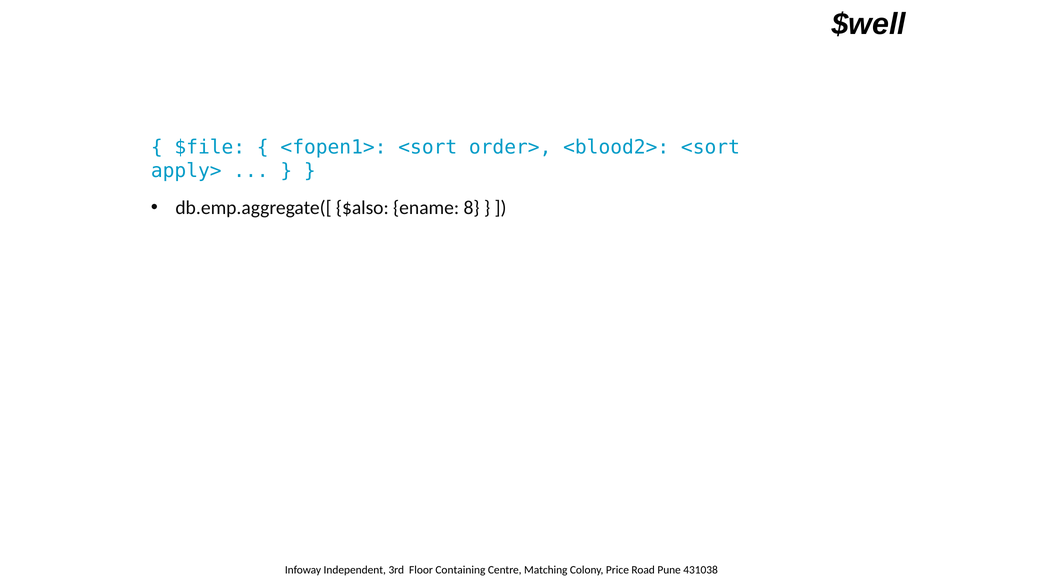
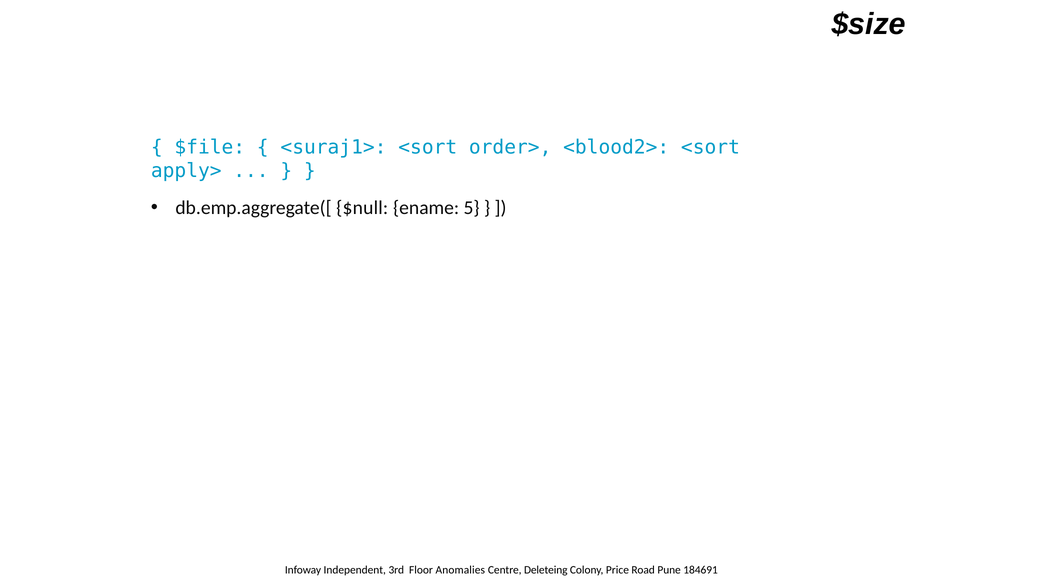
$well: $well -> $size (869, 24)
<fopen1>: <fopen1> -> <suraj1> (333, 147)
$also: $also -> $null (362, 208)
8: 8 -> 5 (472, 208)
Containing: Containing -> Anomalies (460, 570)
Matching: Matching -> Deleteing (546, 570)
431038: 431038 -> 184691 (701, 570)
